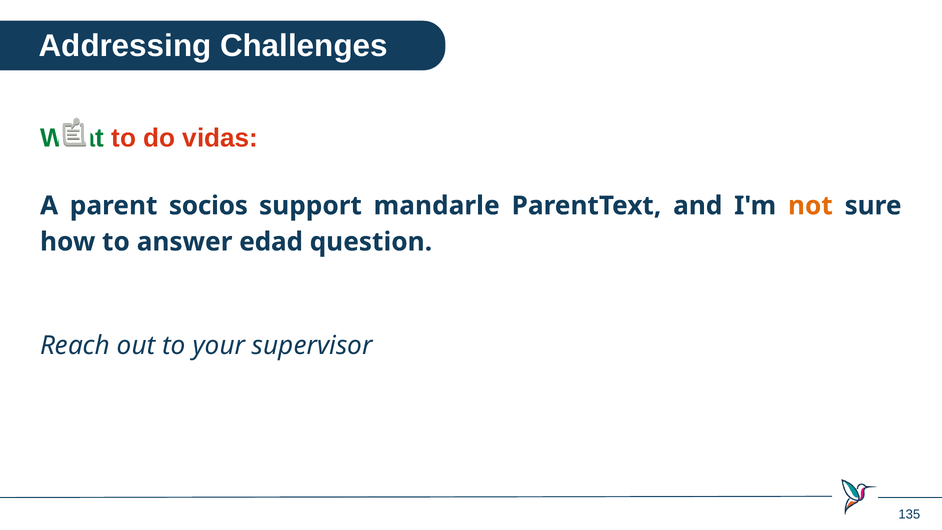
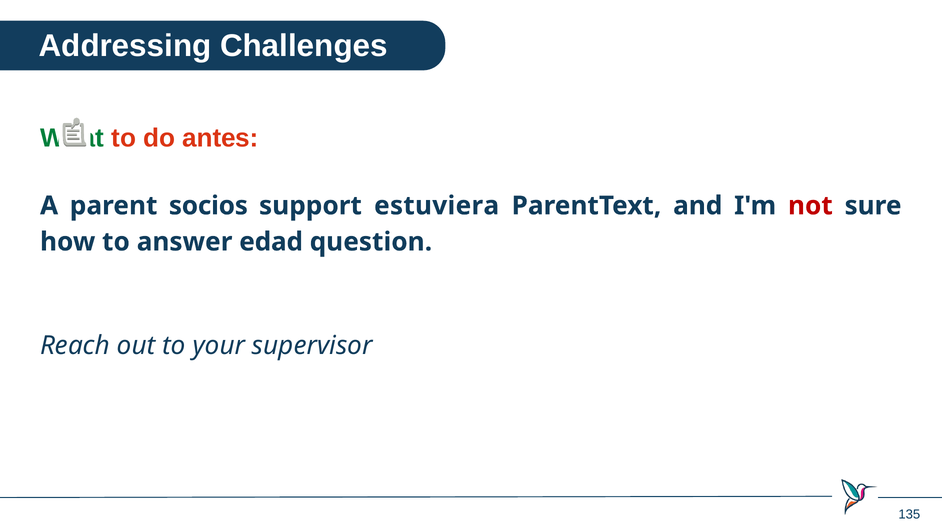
vidas: vidas -> antes (220, 138)
mandarle: mandarle -> estuviera (437, 206)
not colour: orange -> red (810, 206)
